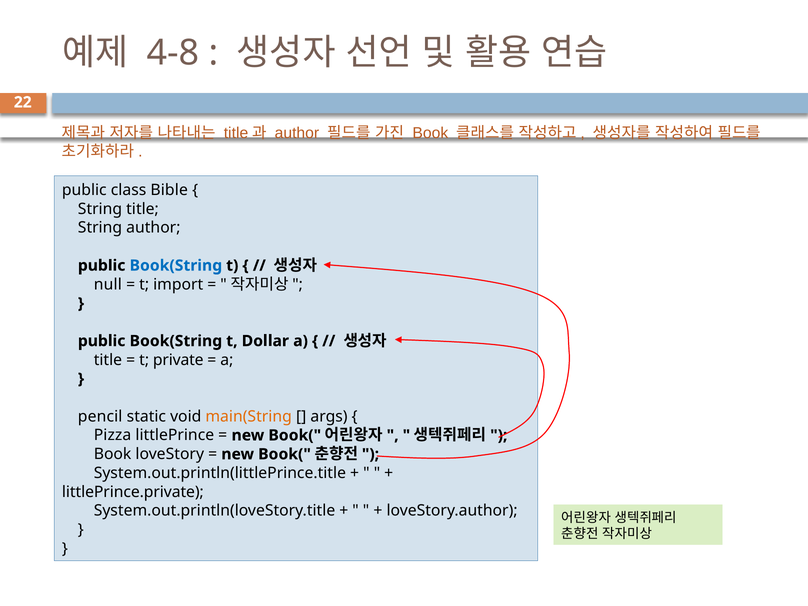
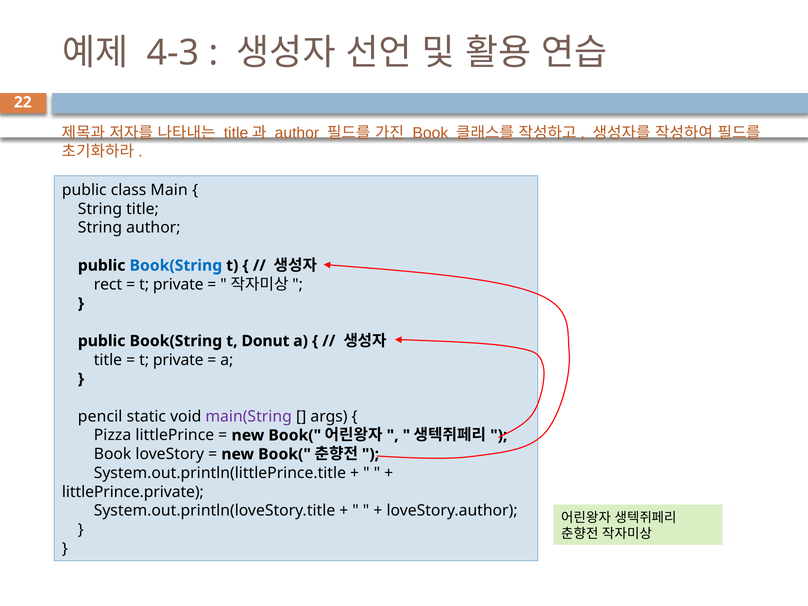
4-8: 4-8 -> 4-3 (173, 53)
Bible: Bible -> Main (169, 190)
null: null -> rect (108, 284)
import: import -> private (178, 284)
Dollar: Dollar -> Donut (265, 341)
main(String colour: orange -> purple (249, 416)
